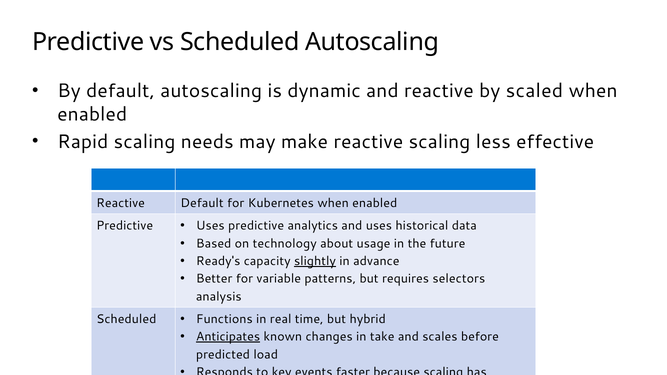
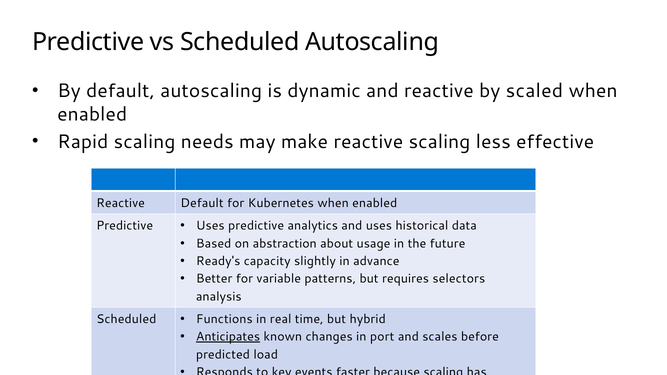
technology: technology -> abstraction (285, 244)
slightly underline: present -> none (315, 261)
take: take -> port (382, 337)
